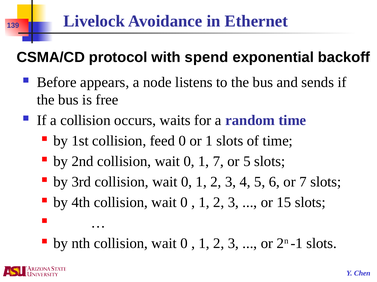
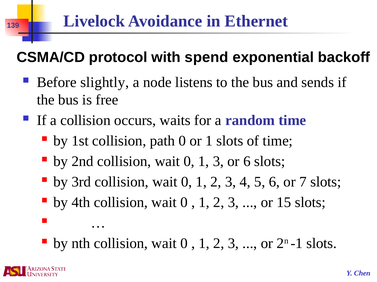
appears: appears -> slightly (105, 82)
feed: feed -> path (162, 141)
1 7: 7 -> 3 (218, 162)
or 5: 5 -> 6 (247, 162)
